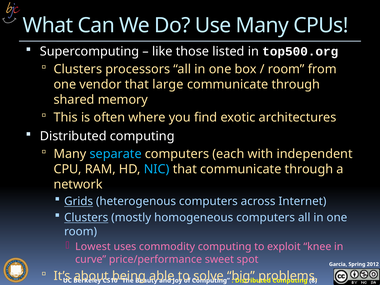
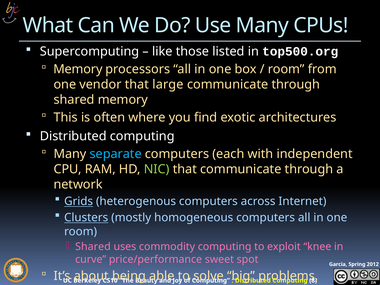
Clusters: Clusters -> Memory (78, 69)
NIC colour: light blue -> light green (157, 169)
Lowest: Lowest -> Shared (93, 247)
